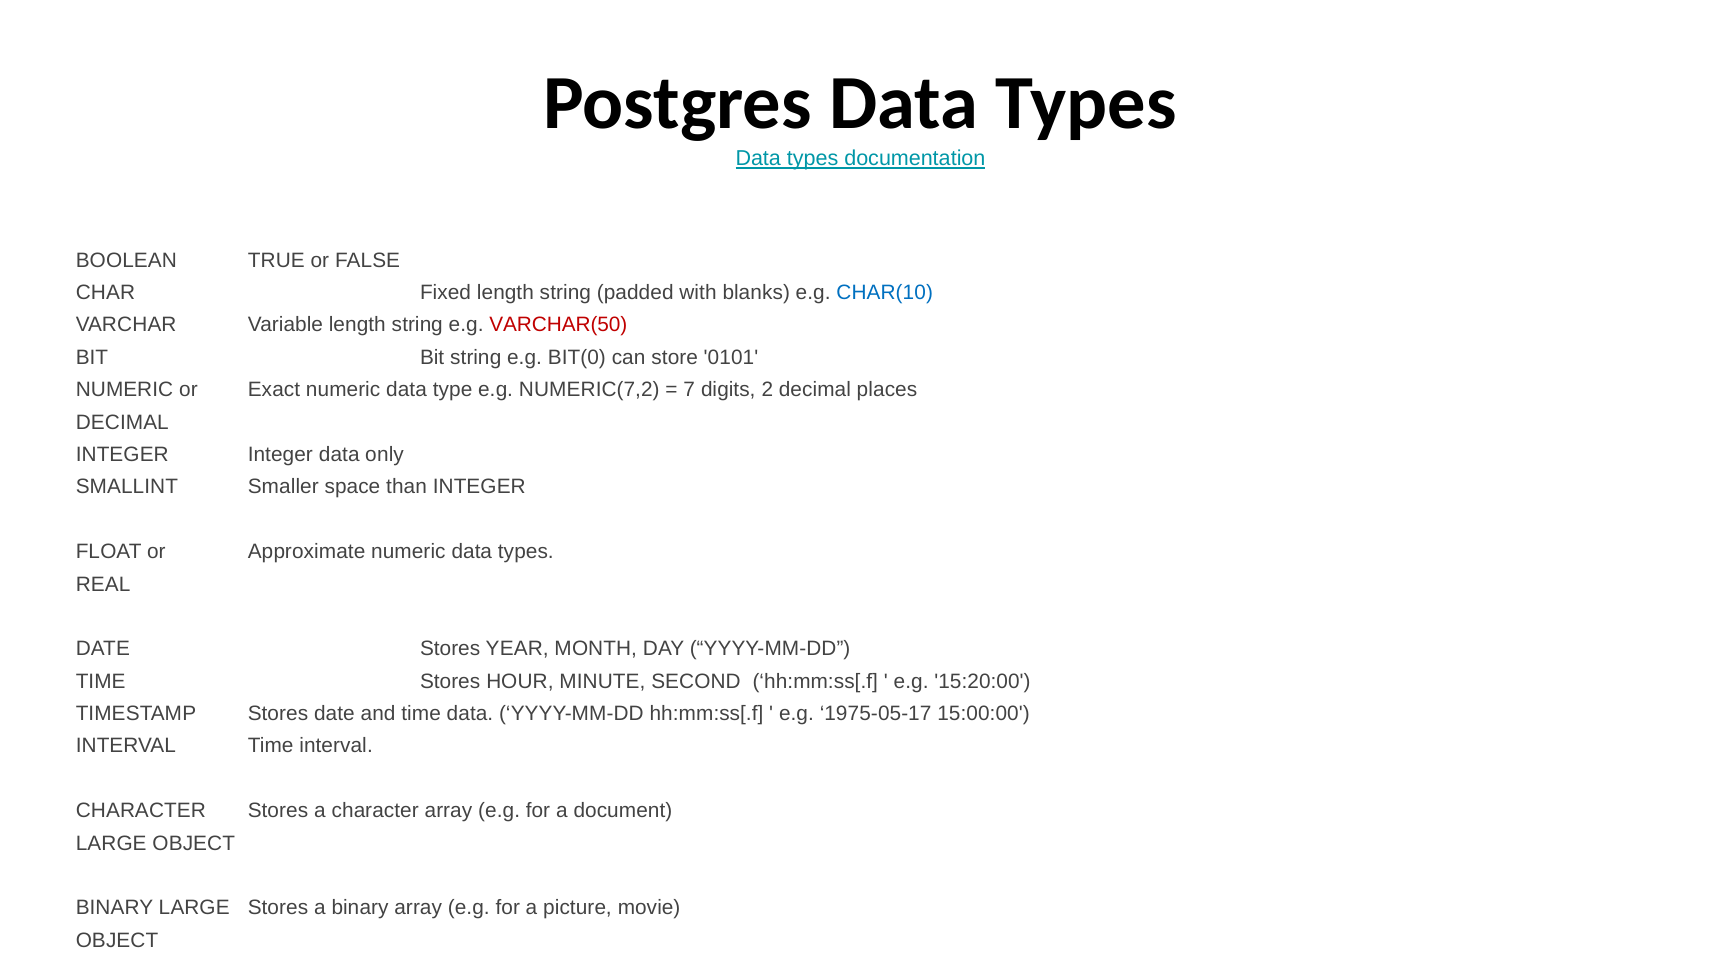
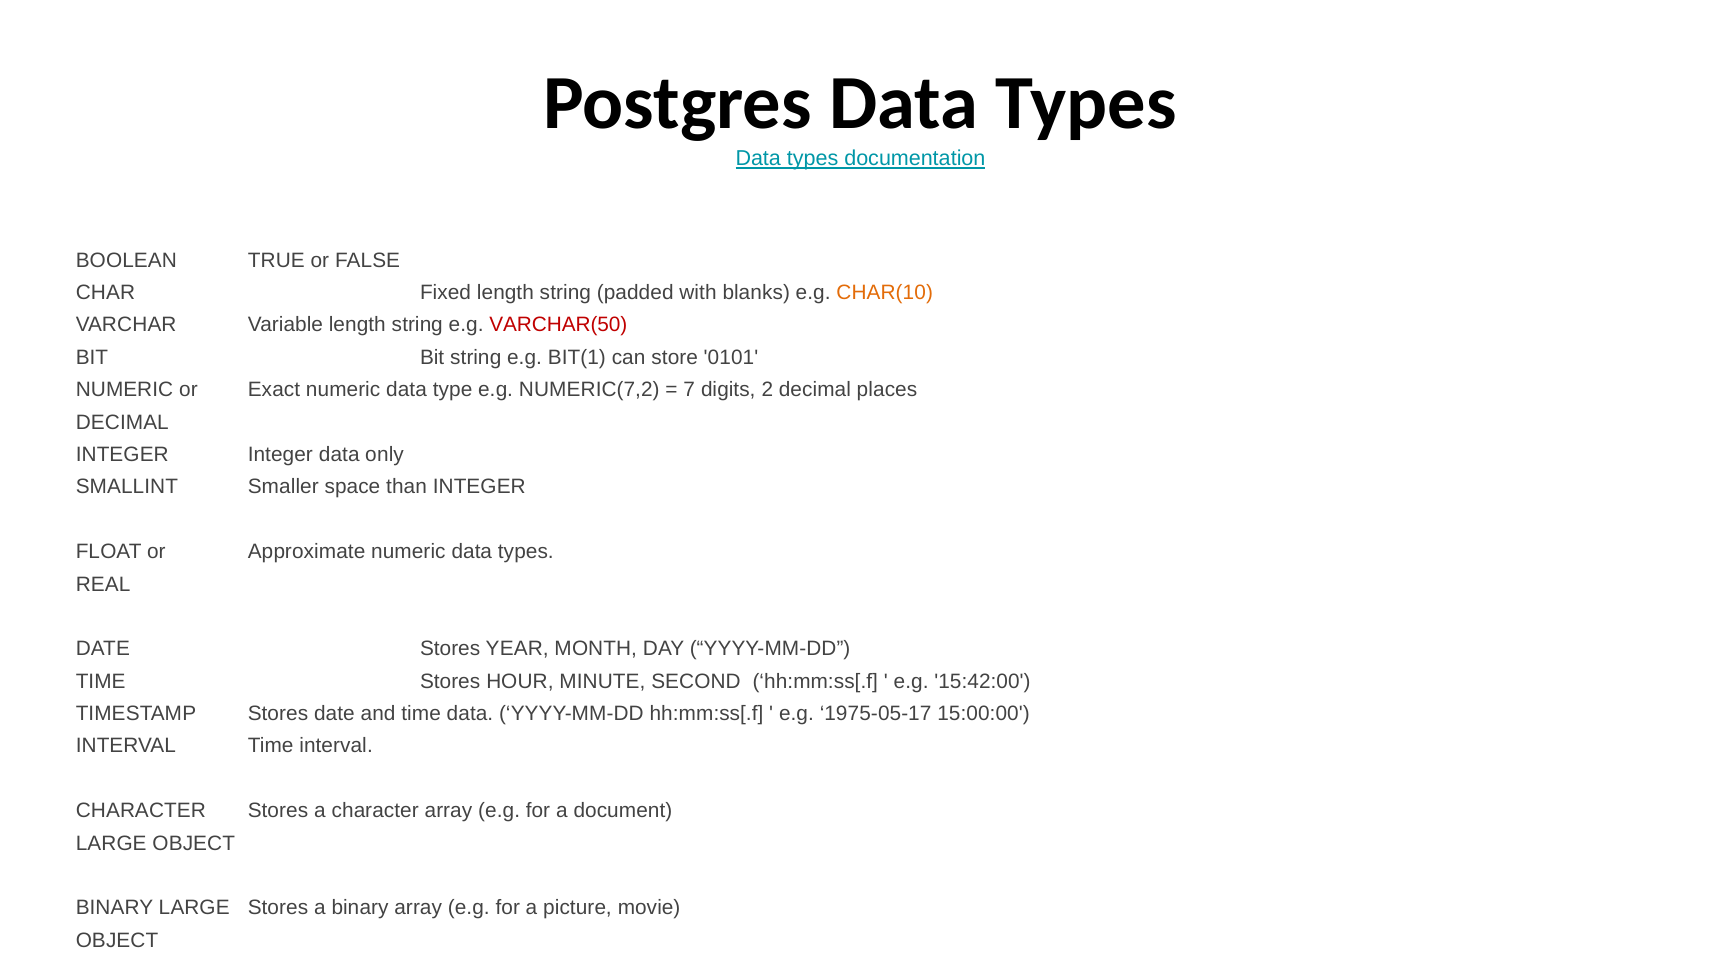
CHAR(10 colour: blue -> orange (885, 293)
BIT(0: BIT(0 -> BIT(1 (577, 358)
15:20:00: 15:20:00 -> 15:42:00 (982, 681)
